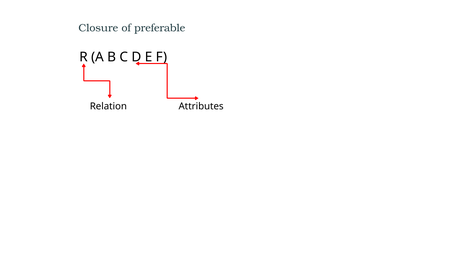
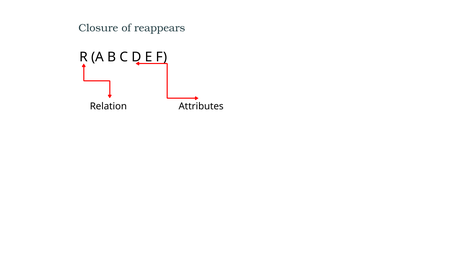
preferable: preferable -> reappears (160, 28)
